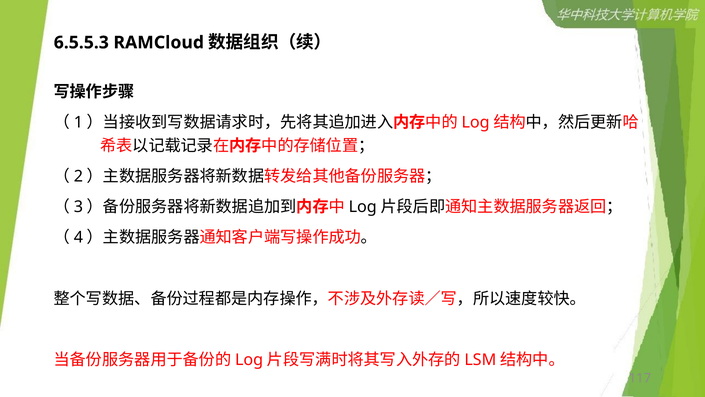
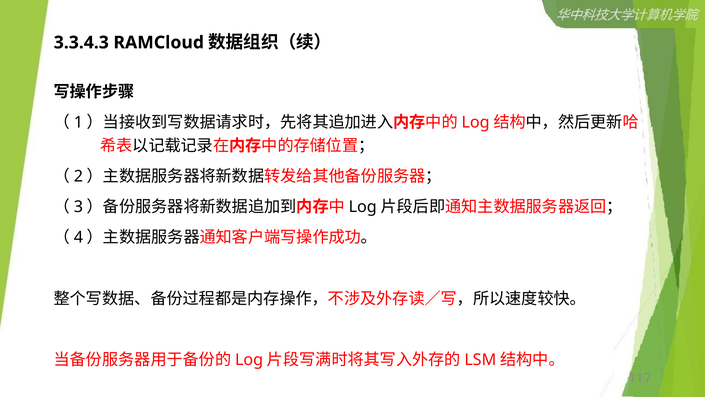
6.5.5.3: 6.5.5.3 -> 3.3.4.3 (81, 42)
